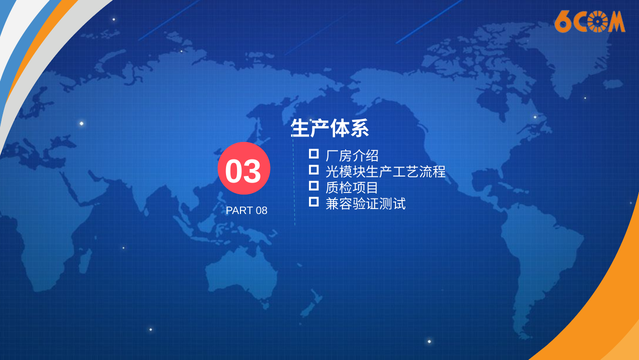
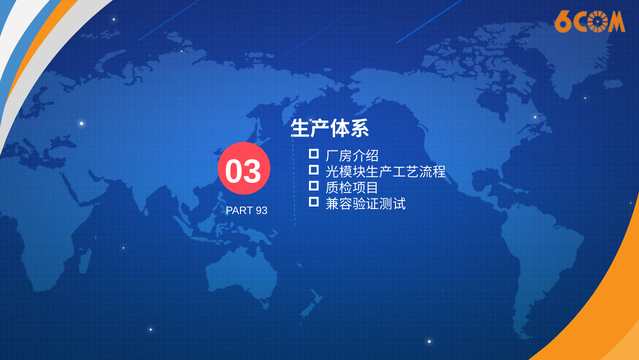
08: 08 -> 93 (262, 211)
